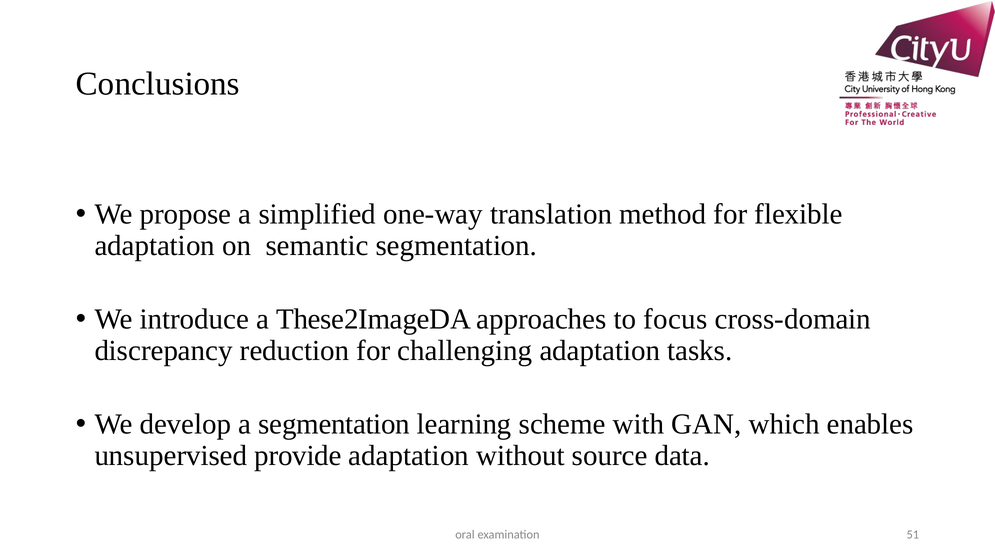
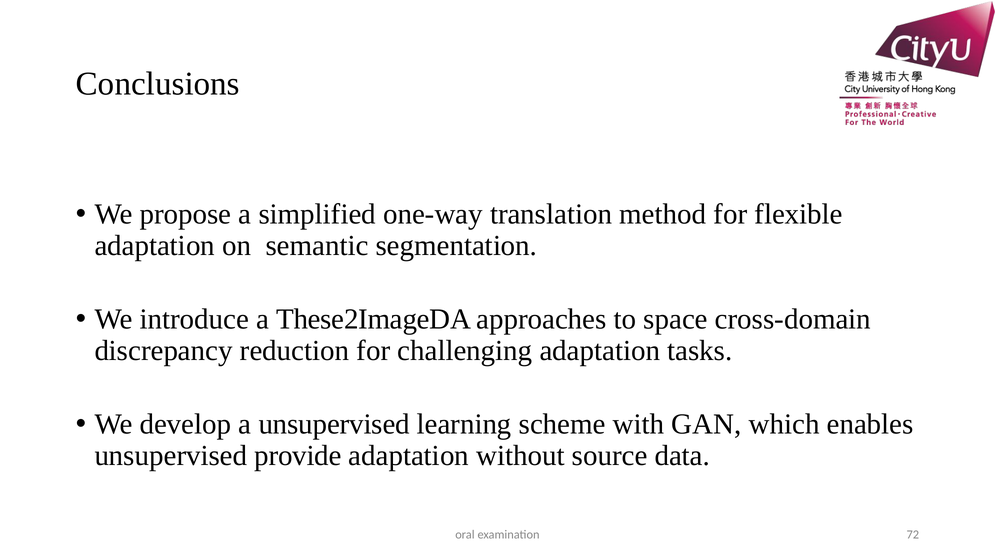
focus: focus -> space (676, 319)
a segmentation: segmentation -> unsupervised (334, 424)
51: 51 -> 72 (913, 534)
